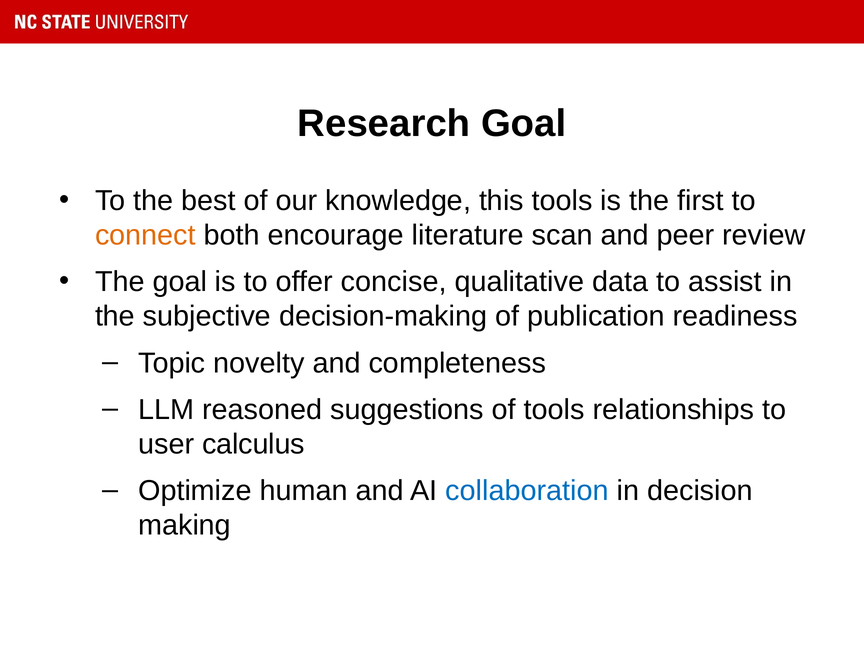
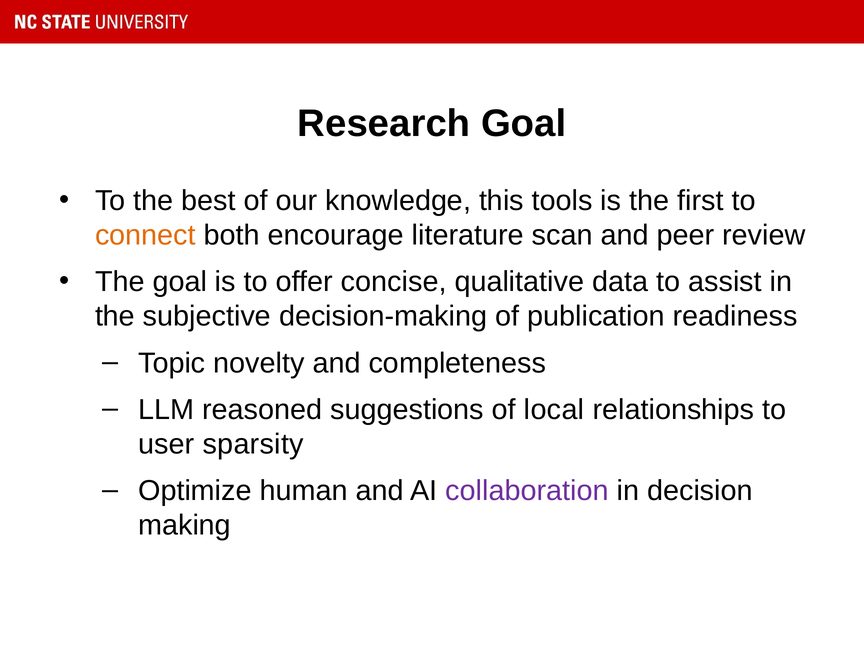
of tools: tools -> local (554, 410)
calculus: calculus -> sparsity (253, 444)
collaboration colour: blue -> purple (527, 491)
